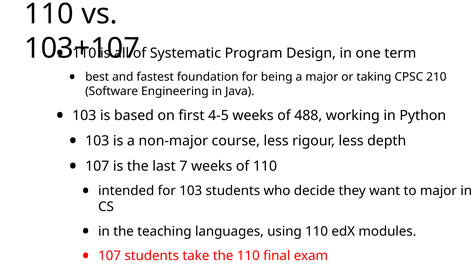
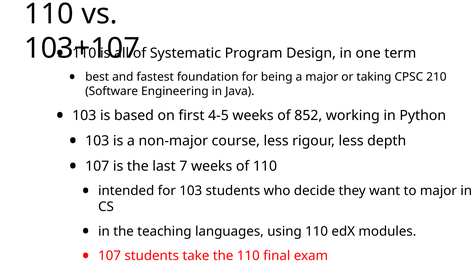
488: 488 -> 852 (308, 116)
